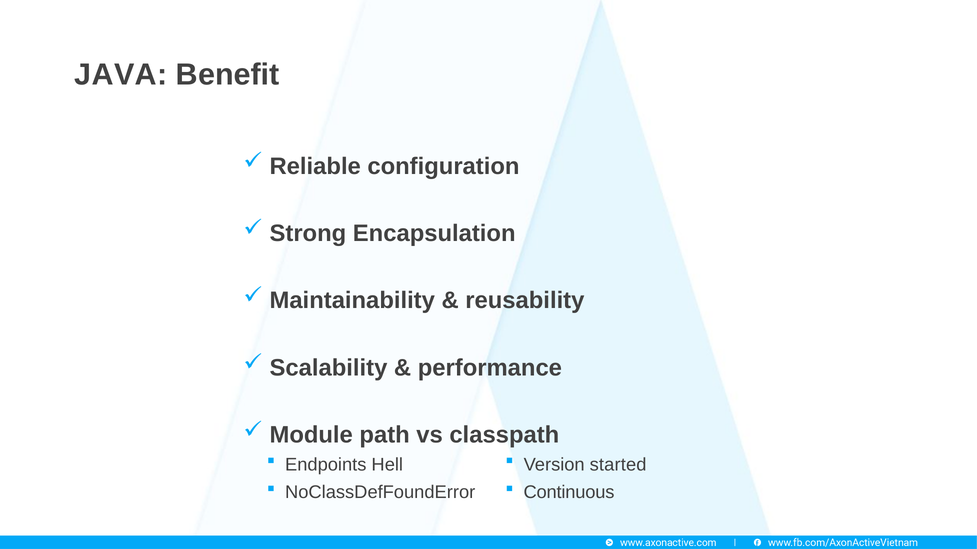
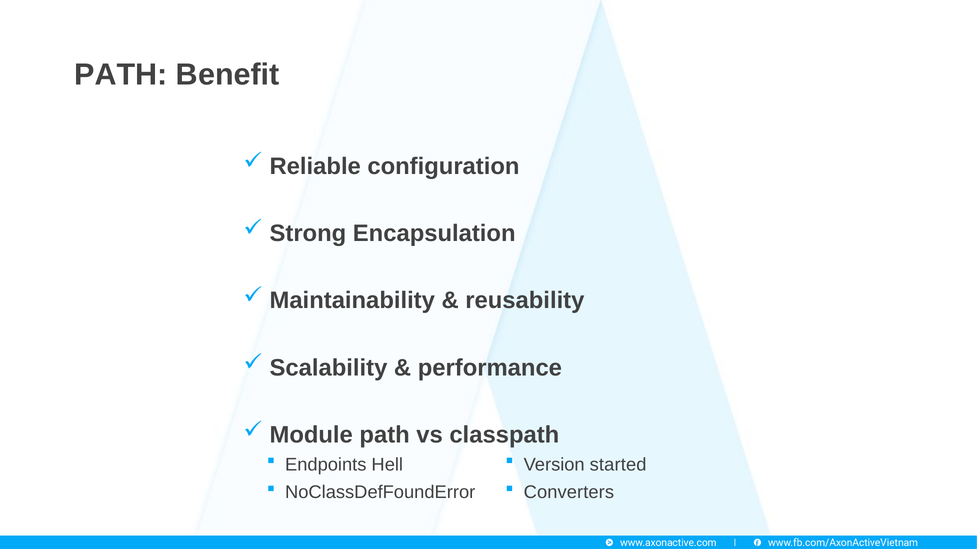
JAVA: JAVA -> PATH (121, 75)
Continuous: Continuous -> Converters (569, 493)
